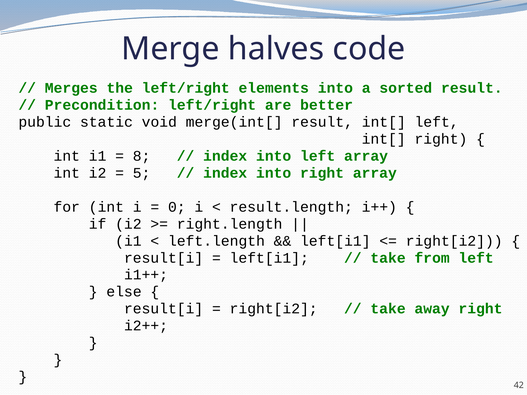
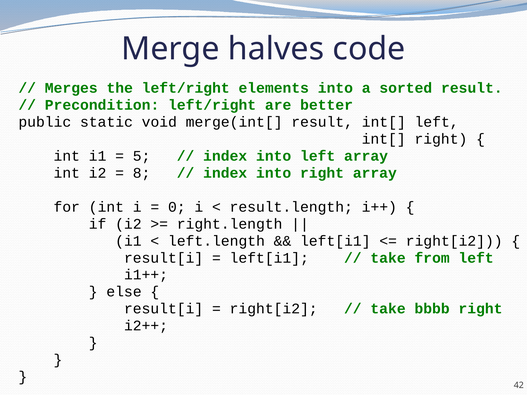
8: 8 -> 5 (142, 156)
5: 5 -> 8 (142, 173)
away: away -> bbbb (432, 309)
